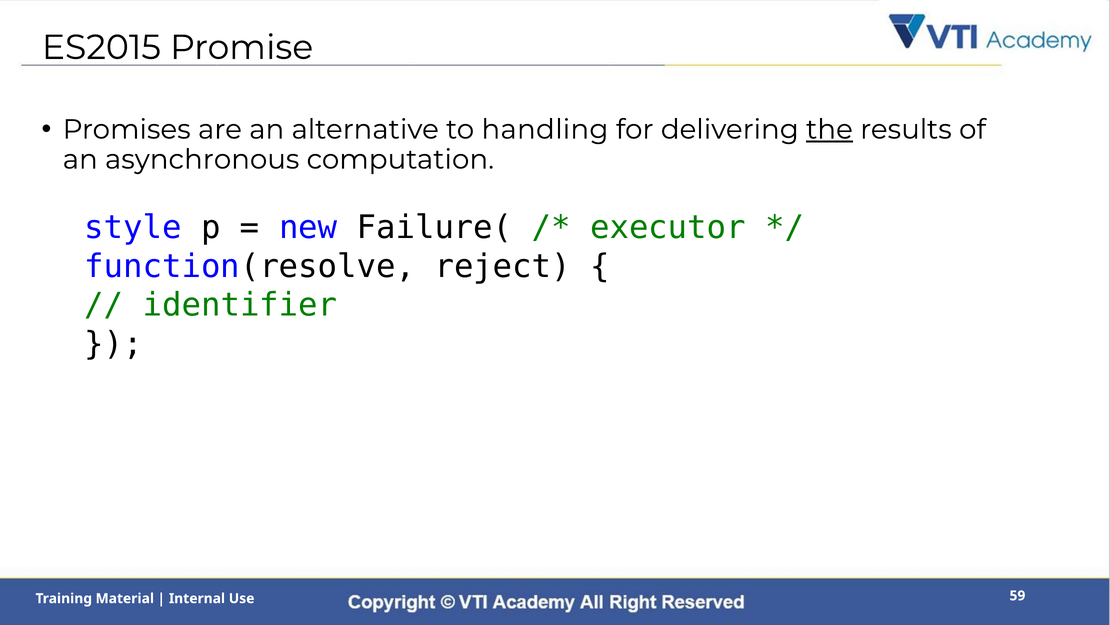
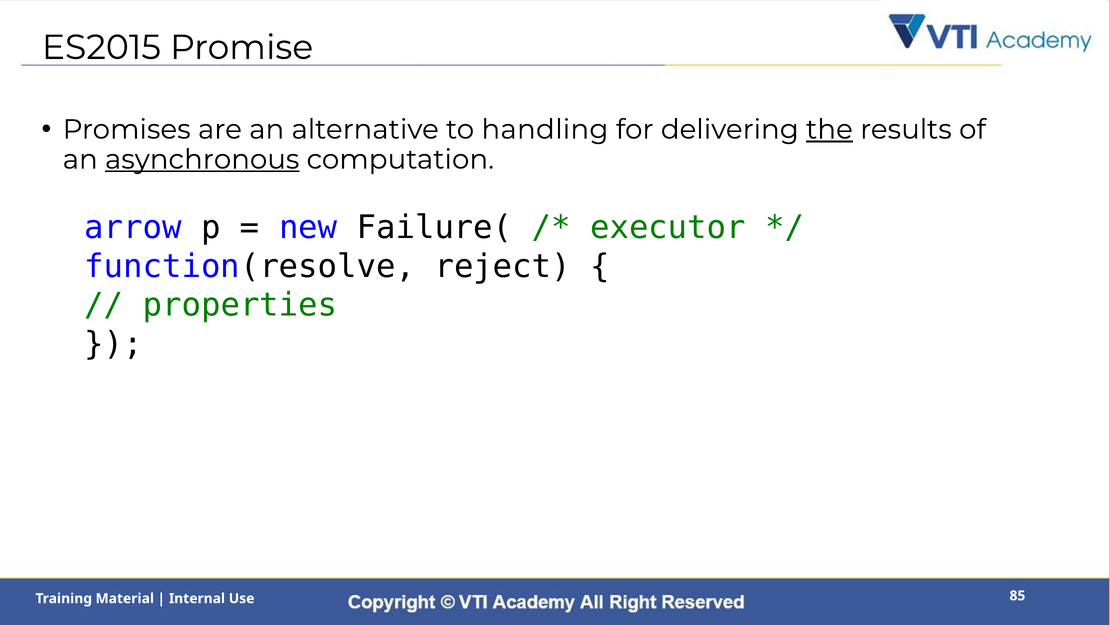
asynchronous underline: none -> present (202, 159)
style: style -> arrow (133, 227)
identifier: identifier -> properties (240, 305)
59: 59 -> 85 (1017, 595)
